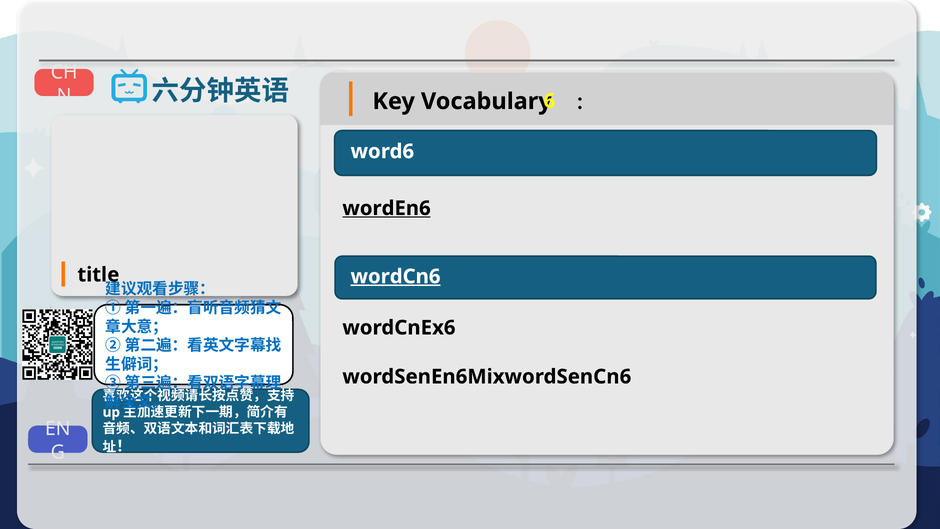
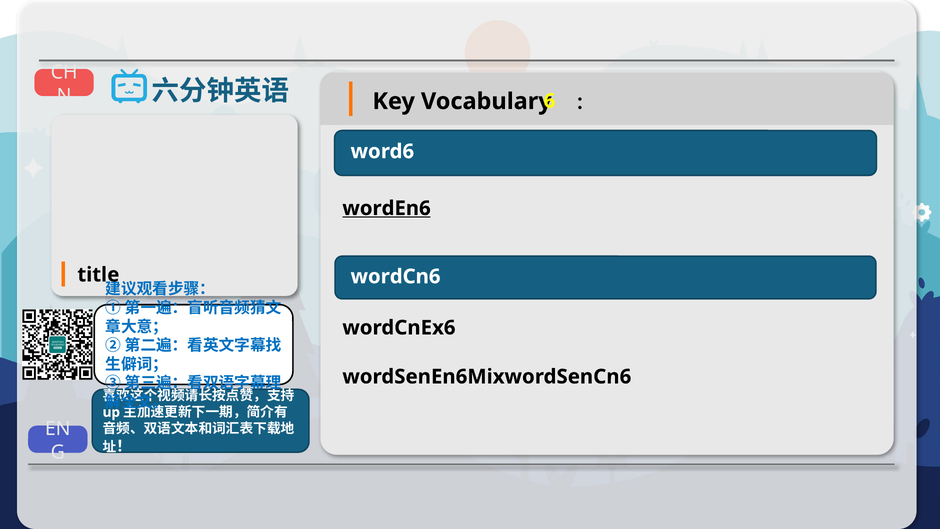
wordCn6 underline: present -> none (396, 276)
